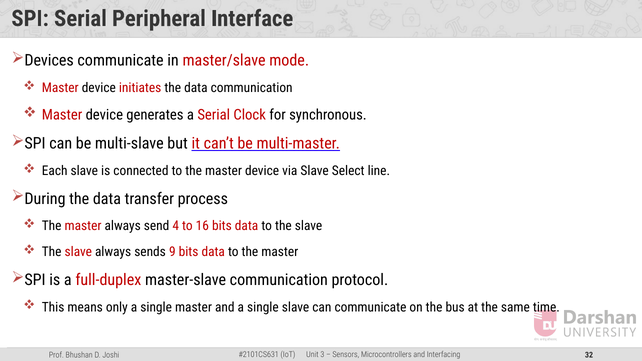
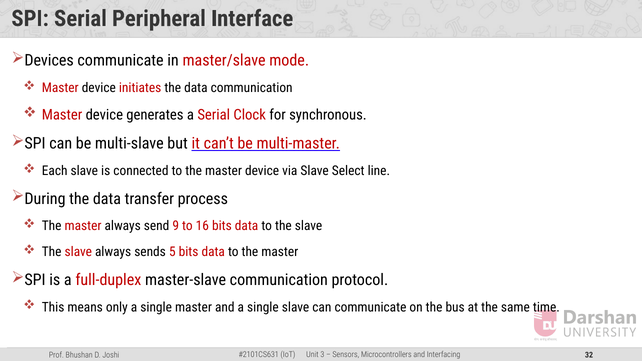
4: 4 -> 9 (176, 226)
9: 9 -> 5 (172, 252)
